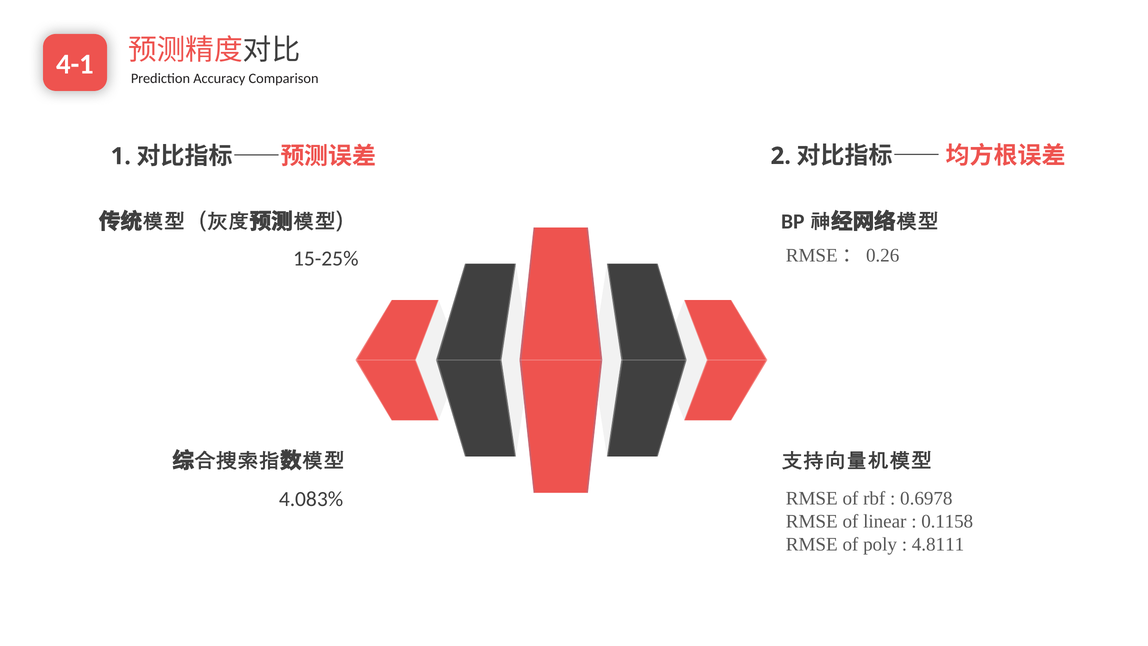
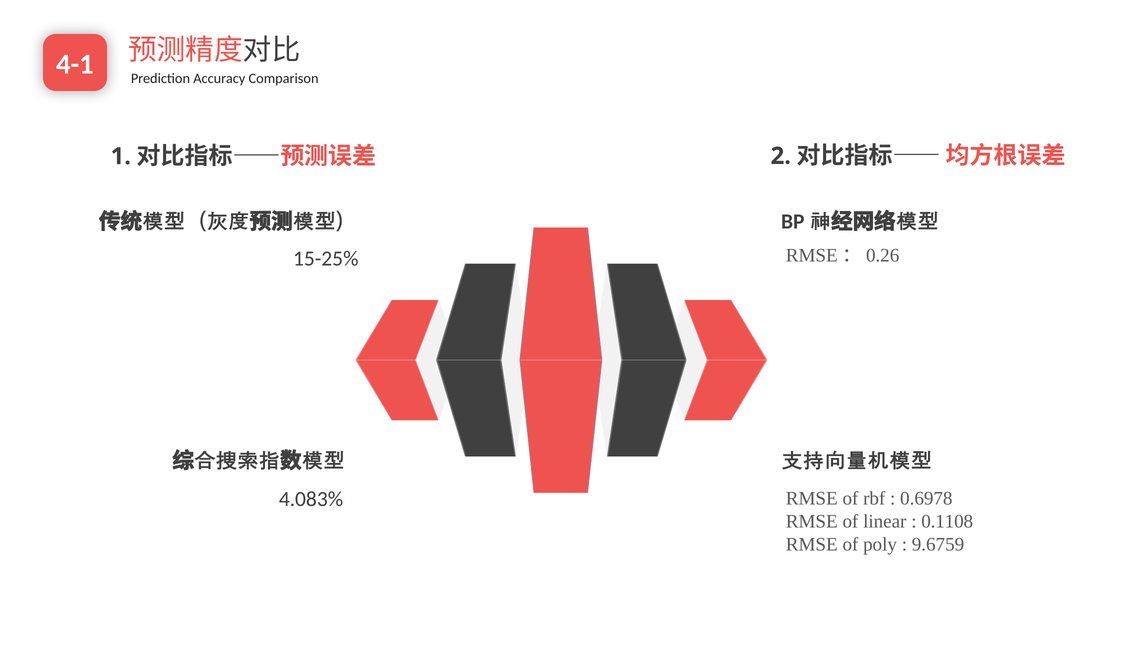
0.1158: 0.1158 -> 0.1108 (947, 521)
4.8111: 4.8111 -> 9.6759 (938, 544)
